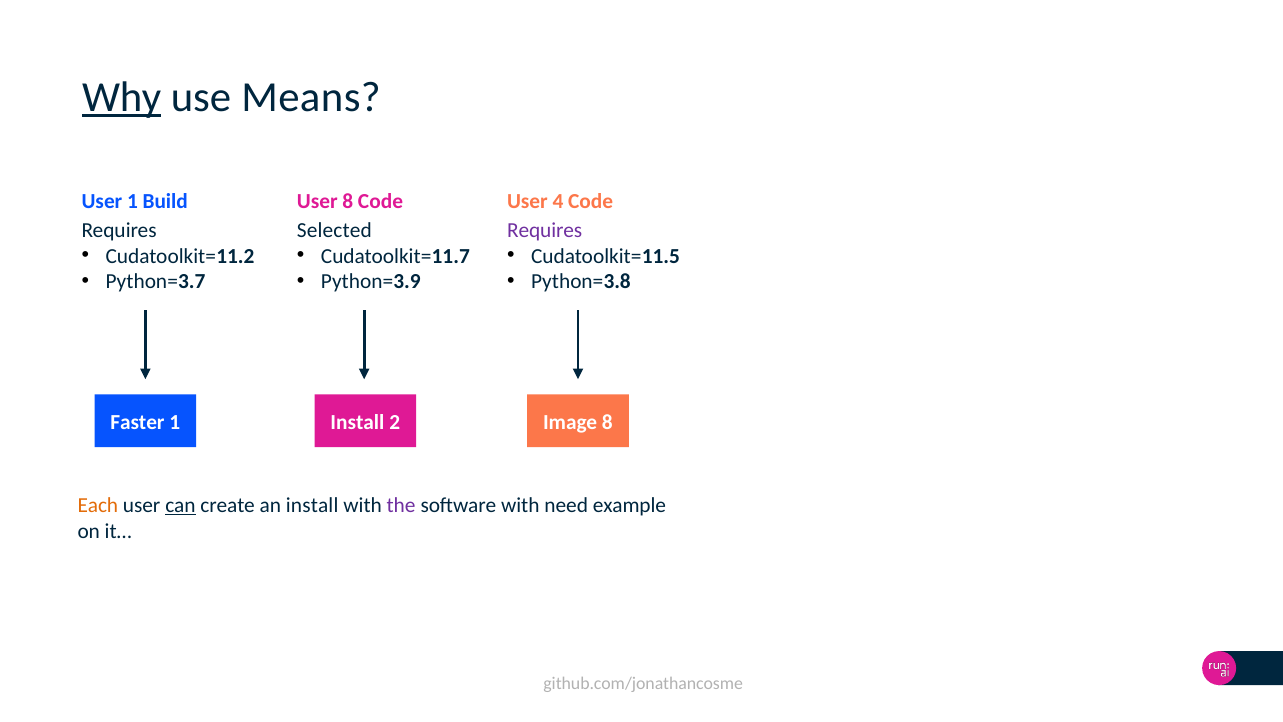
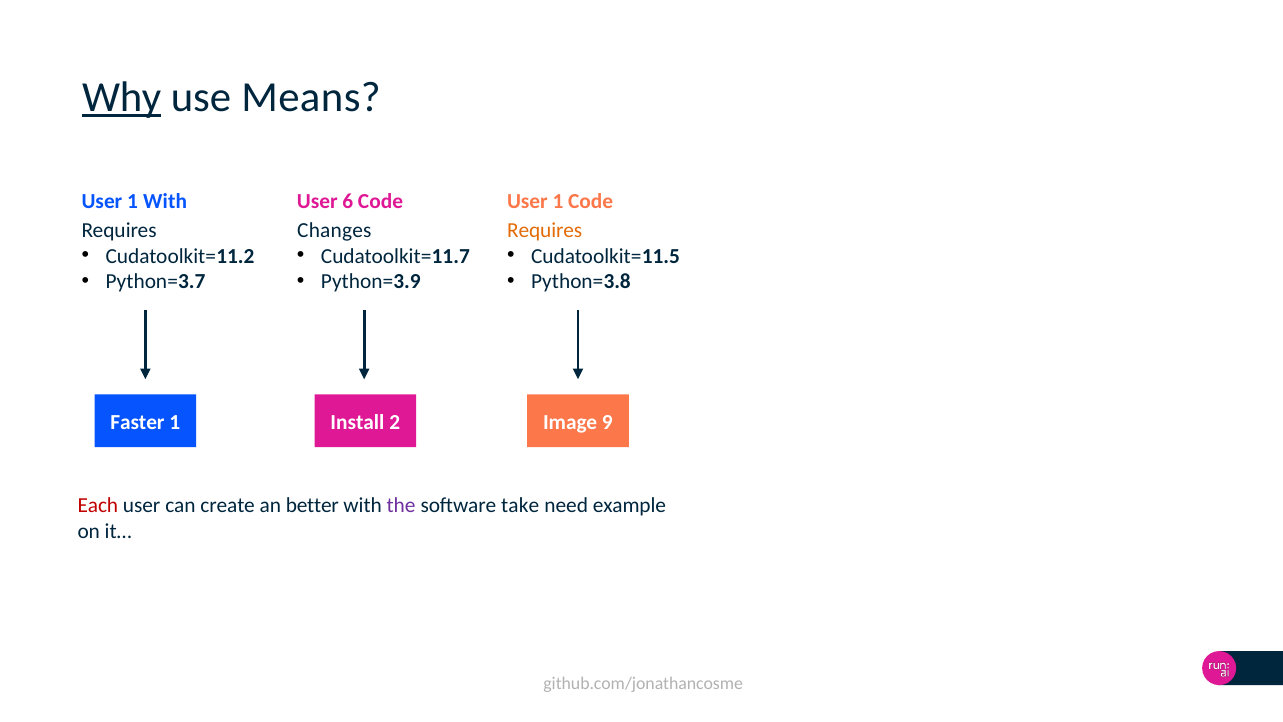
1 Build: Build -> With (165, 202)
User 8: 8 -> 6 (348, 202)
4: 4 -> 1 (558, 202)
Selected: Selected -> Changes (334, 230)
Requires colour: purple -> orange (545, 230)
Image 8: 8 -> 9 (607, 422)
Each colour: orange -> red (98, 505)
can underline: present -> none (180, 505)
an install: install -> better (312, 505)
software with: with -> take (520, 505)
